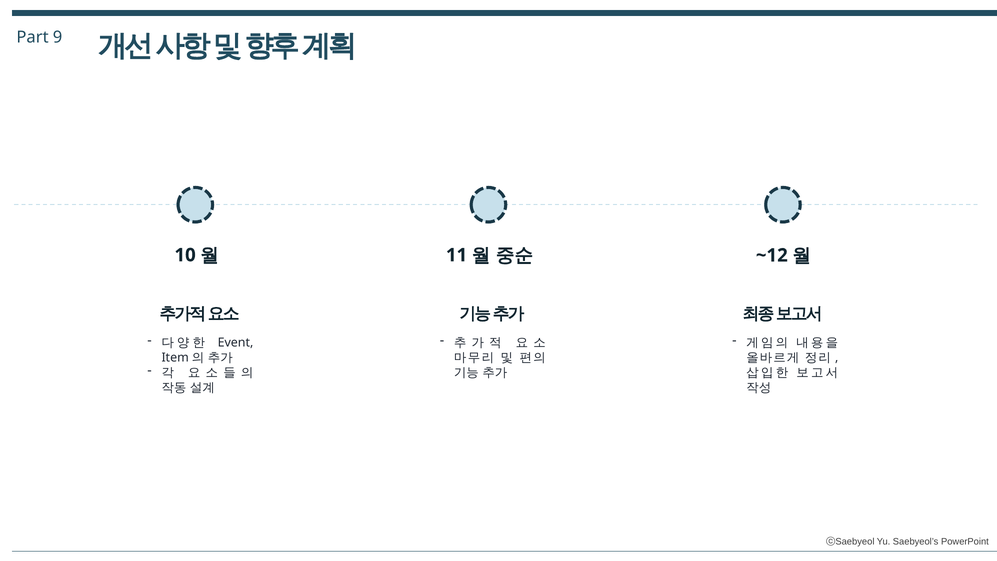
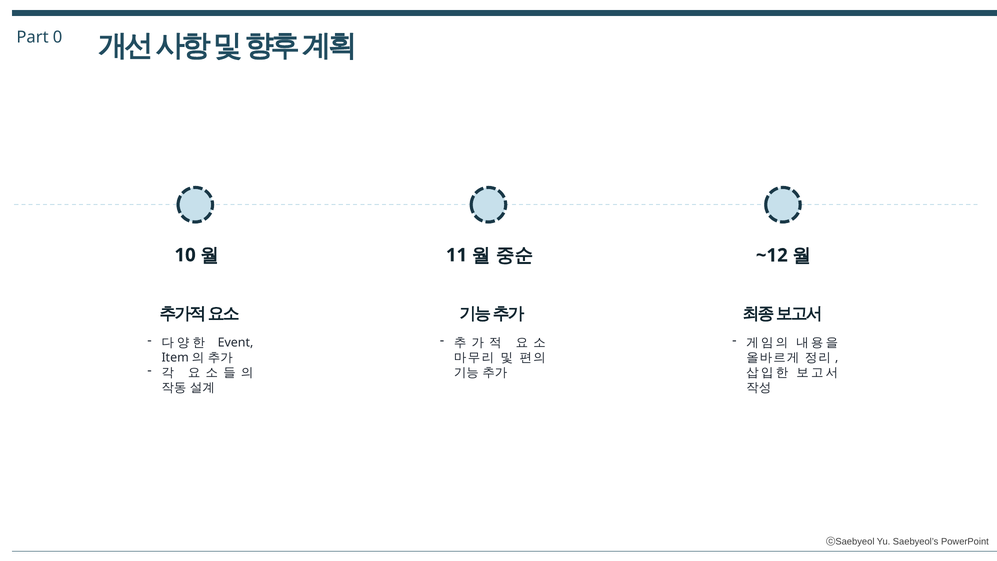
9: 9 -> 0 (58, 37)
